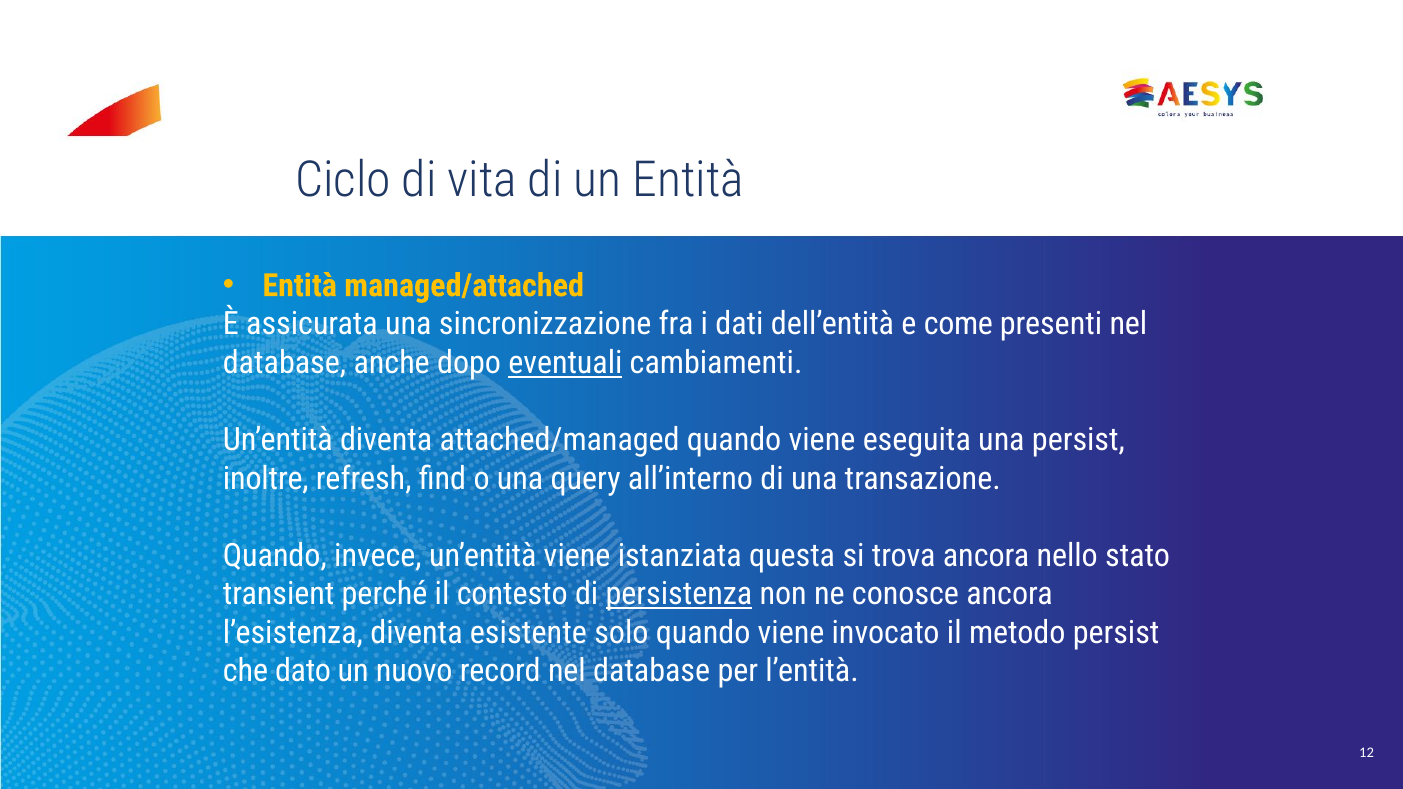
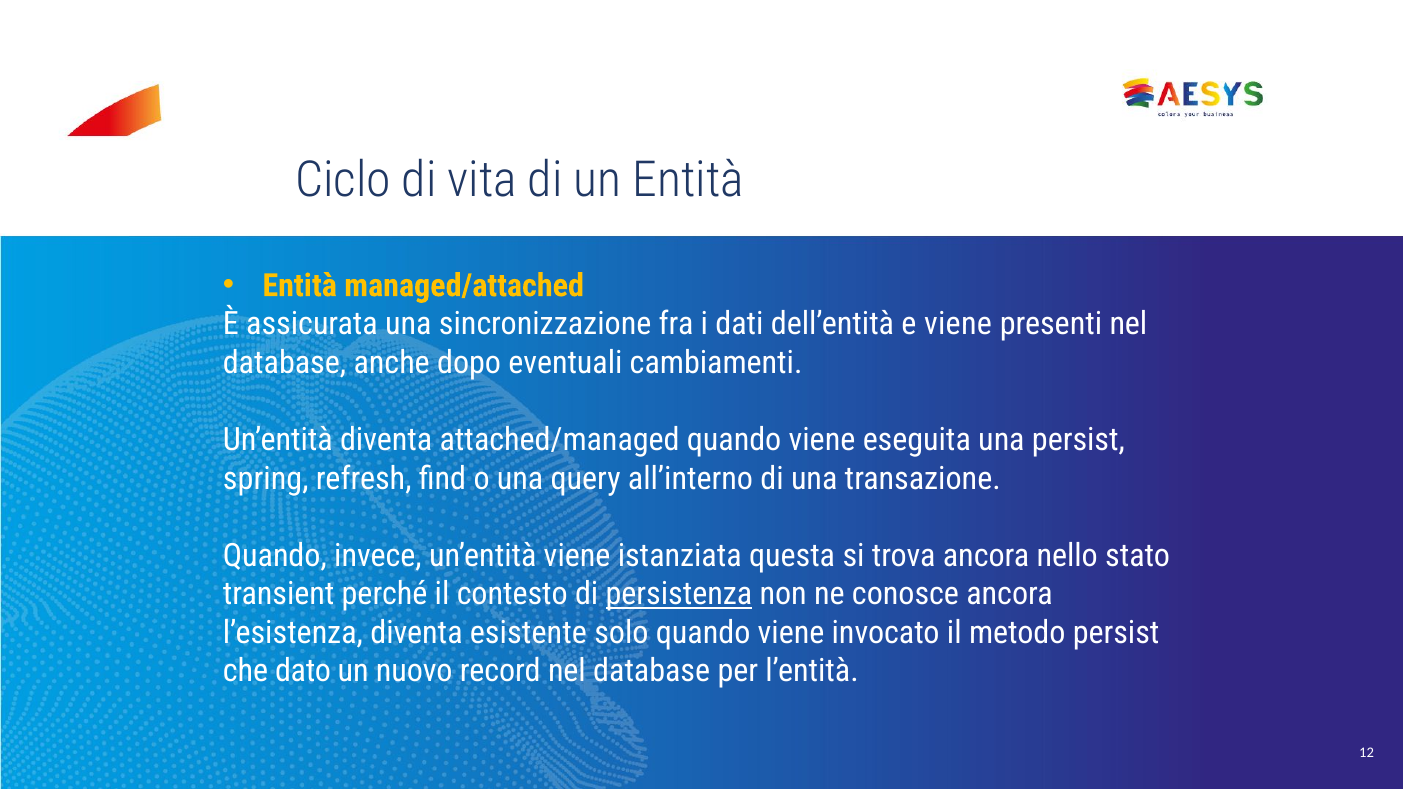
e come: come -> viene (958, 324)
eventuali underline: present -> none (565, 363)
inoltre: inoltre -> spring (266, 479)
